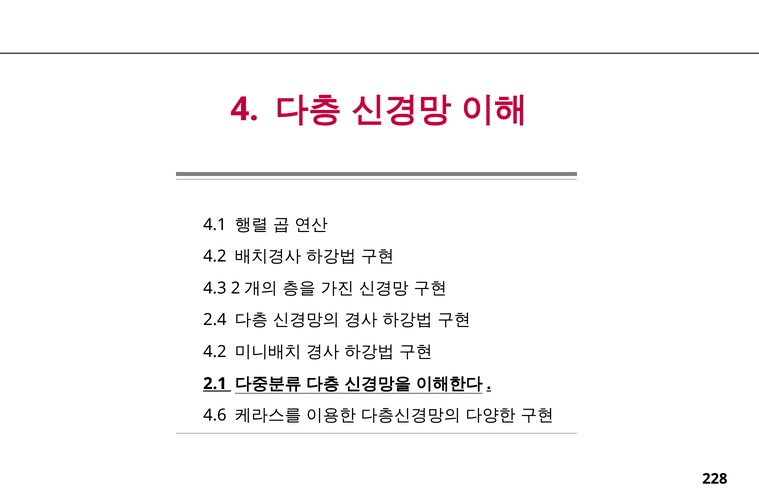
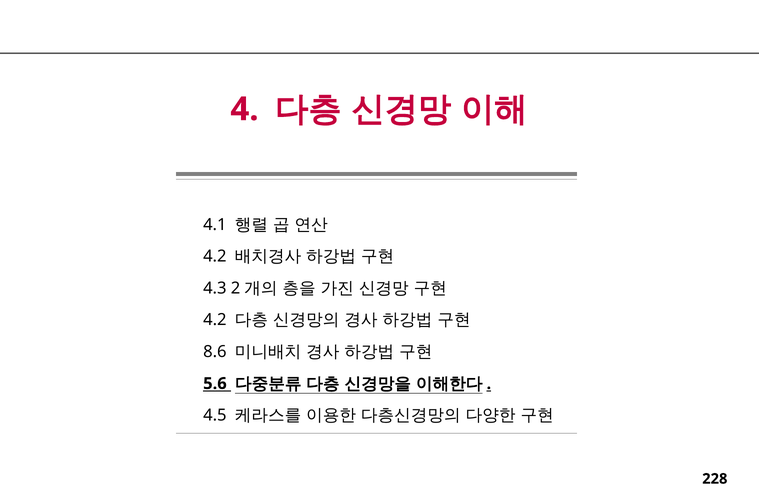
2.4: 2.4 -> 4.2 (215, 320)
4.2: 4.2 -> 8.6 (215, 351)
2.1: 2.1 -> 5.6 (215, 383)
4.6: 4.6 -> 4.5 (215, 415)
